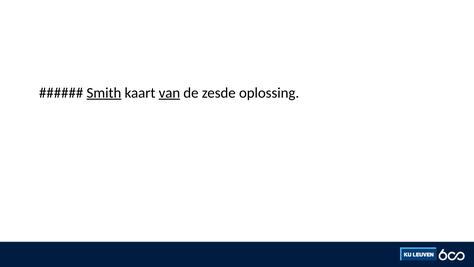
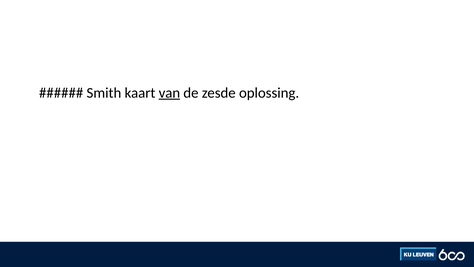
Smith underline: present -> none (104, 93)
